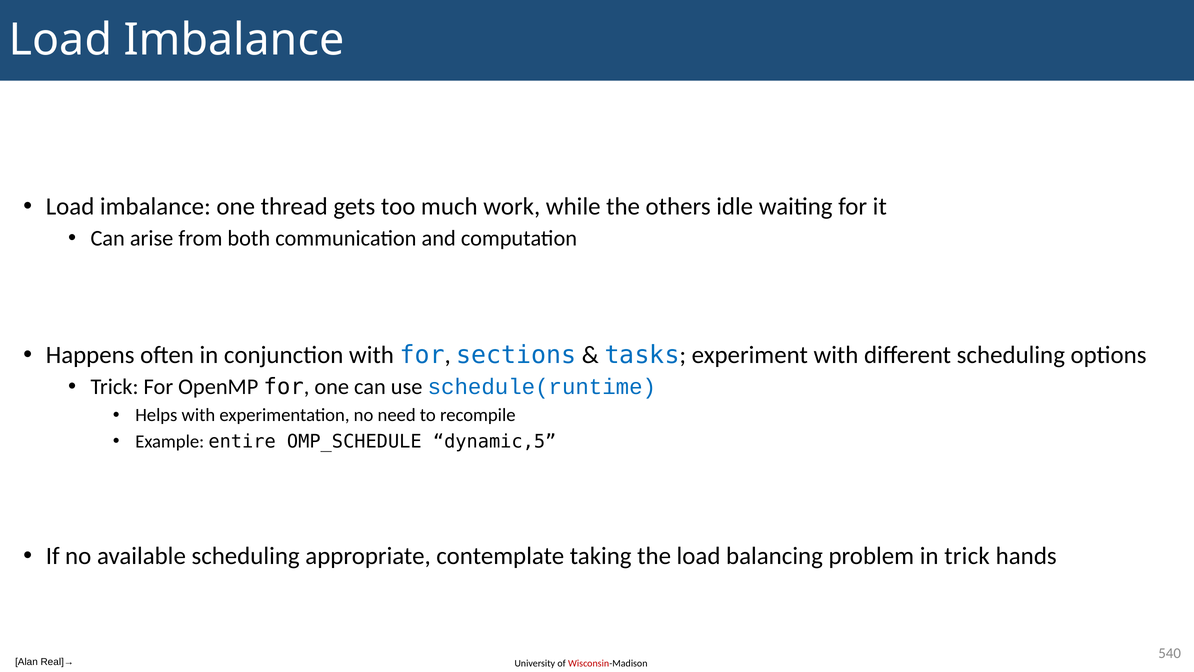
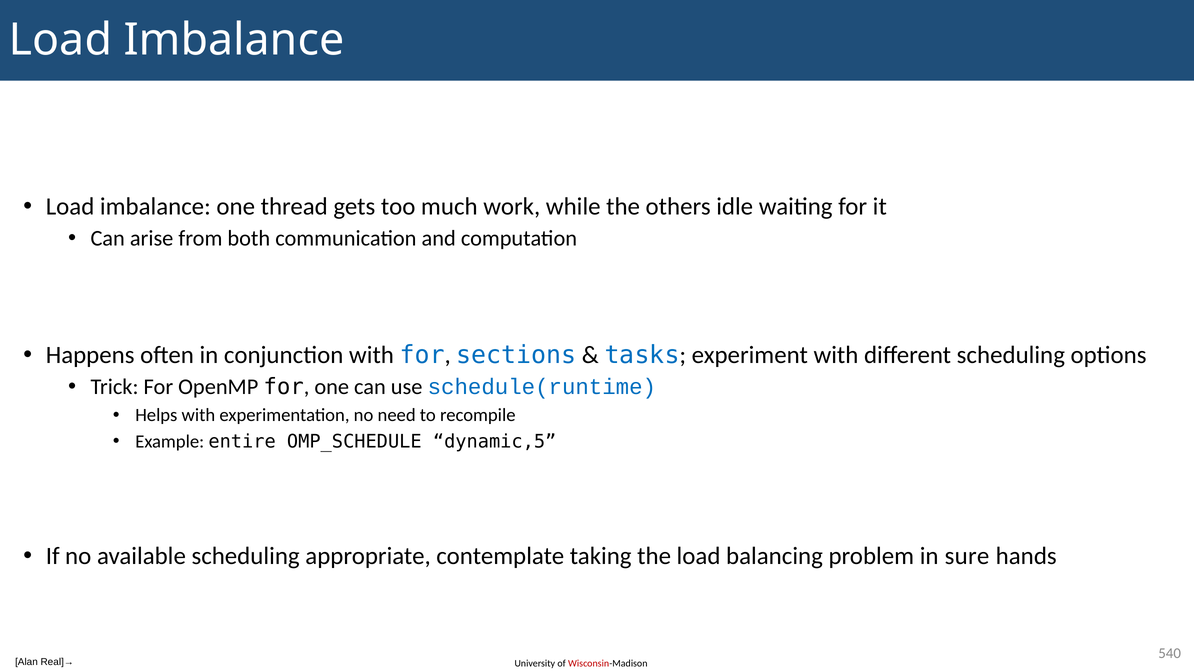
in trick: trick -> sure (967, 556)
